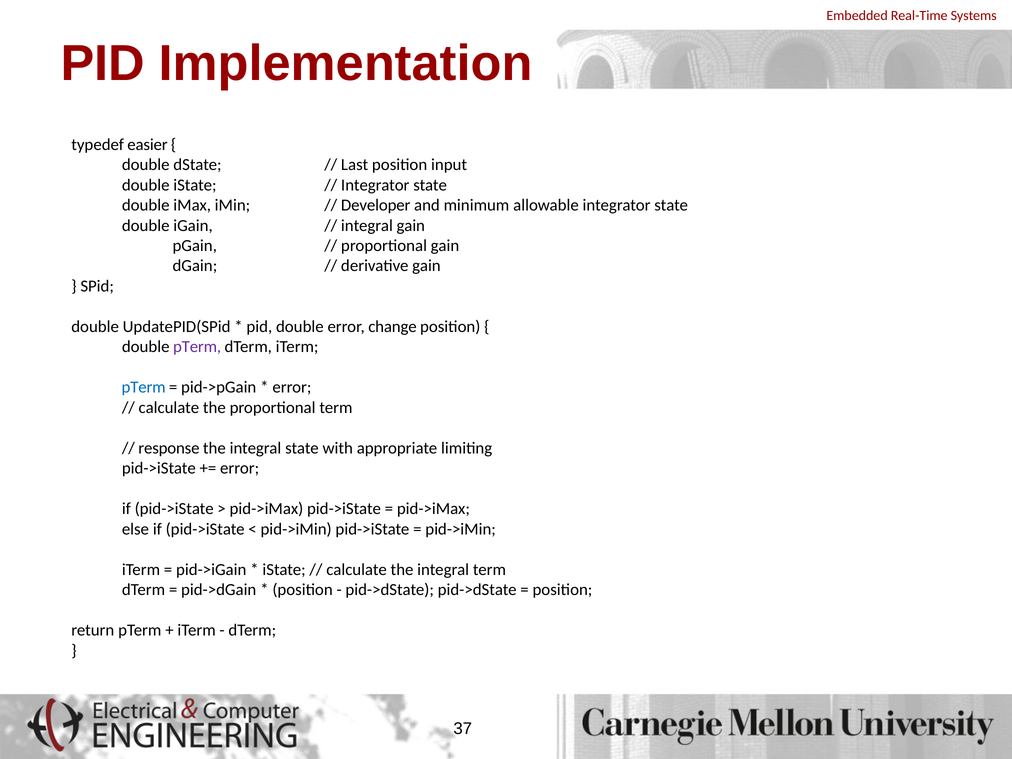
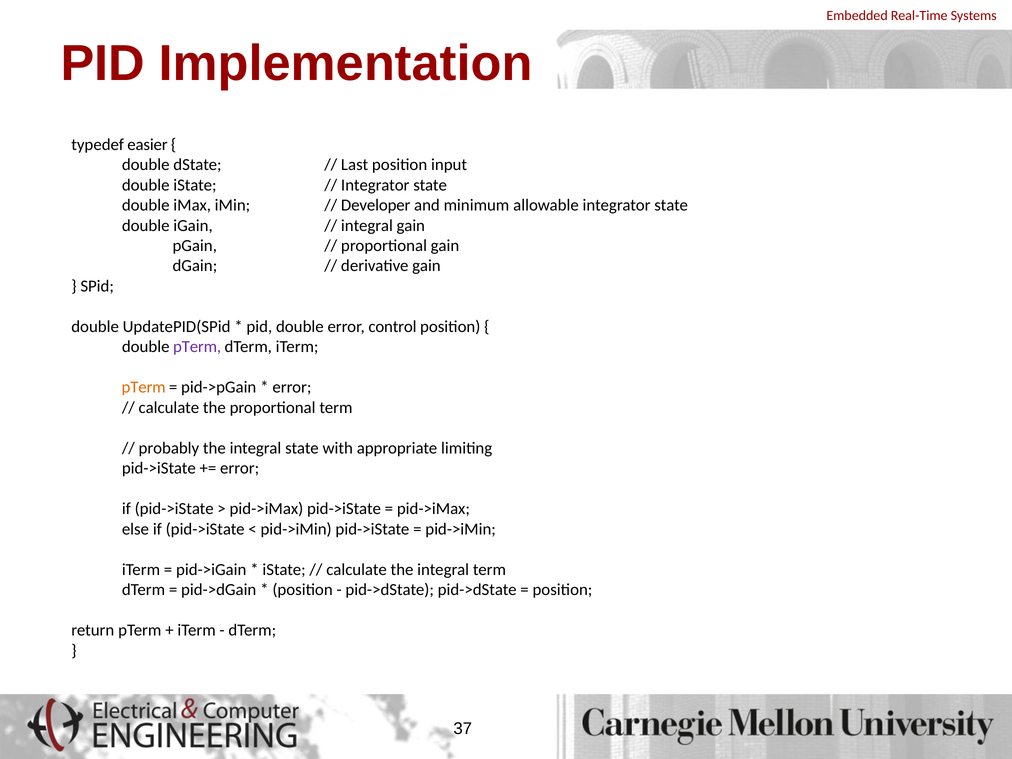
change: change -> control (392, 327)
pTerm colour: blue -> orange (144, 387)
response: response -> probably (169, 448)
